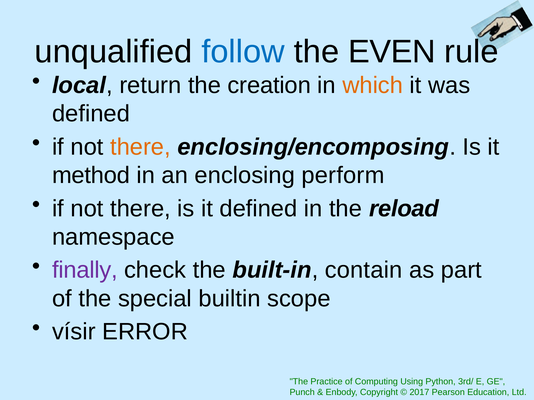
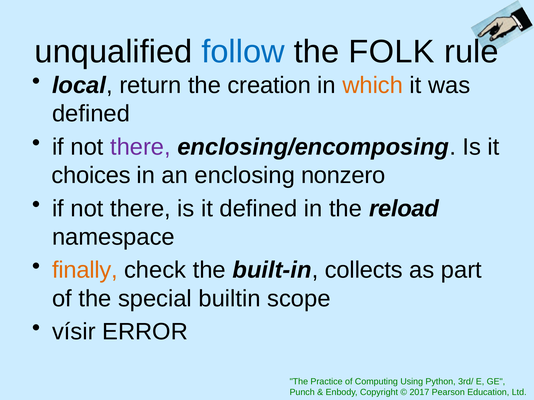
EVEN: EVEN -> FOLK (392, 52)
there colour: orange -> purple (140, 147)
method: method -> choices (91, 176)
perform: perform -> nonzero (343, 176)
finally colour: purple -> orange (85, 270)
contain: contain -> collects (364, 270)
